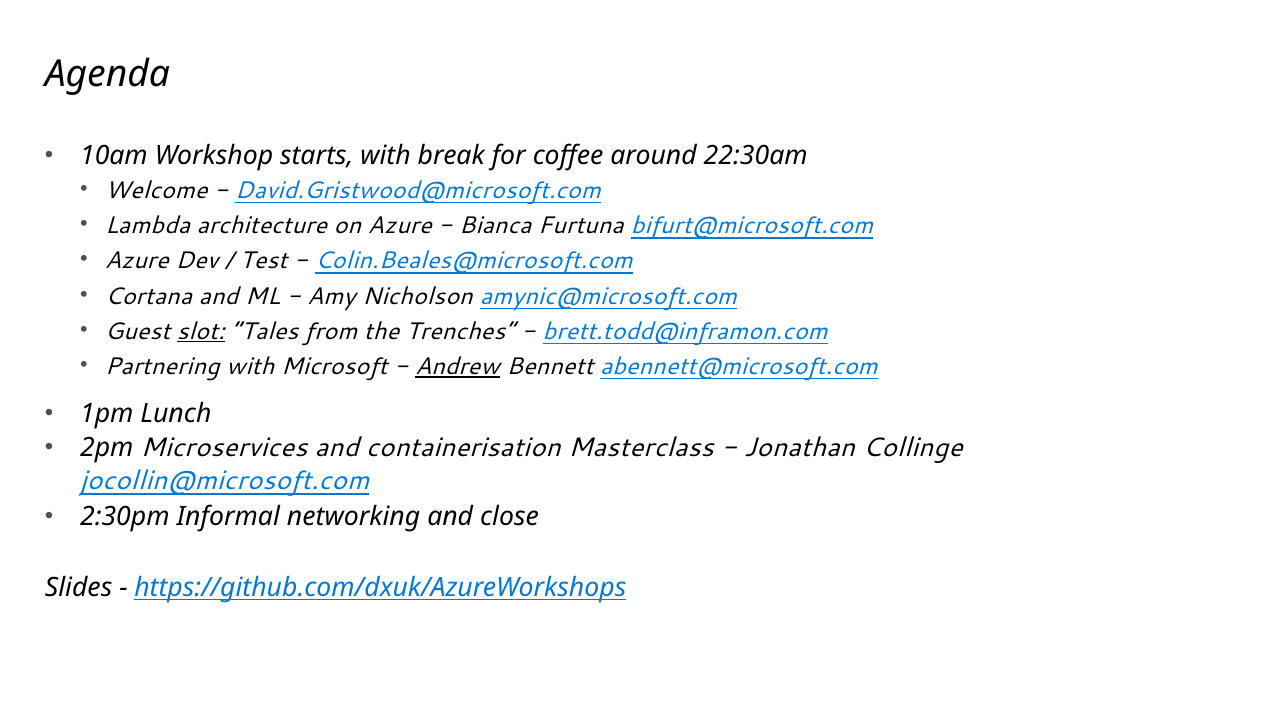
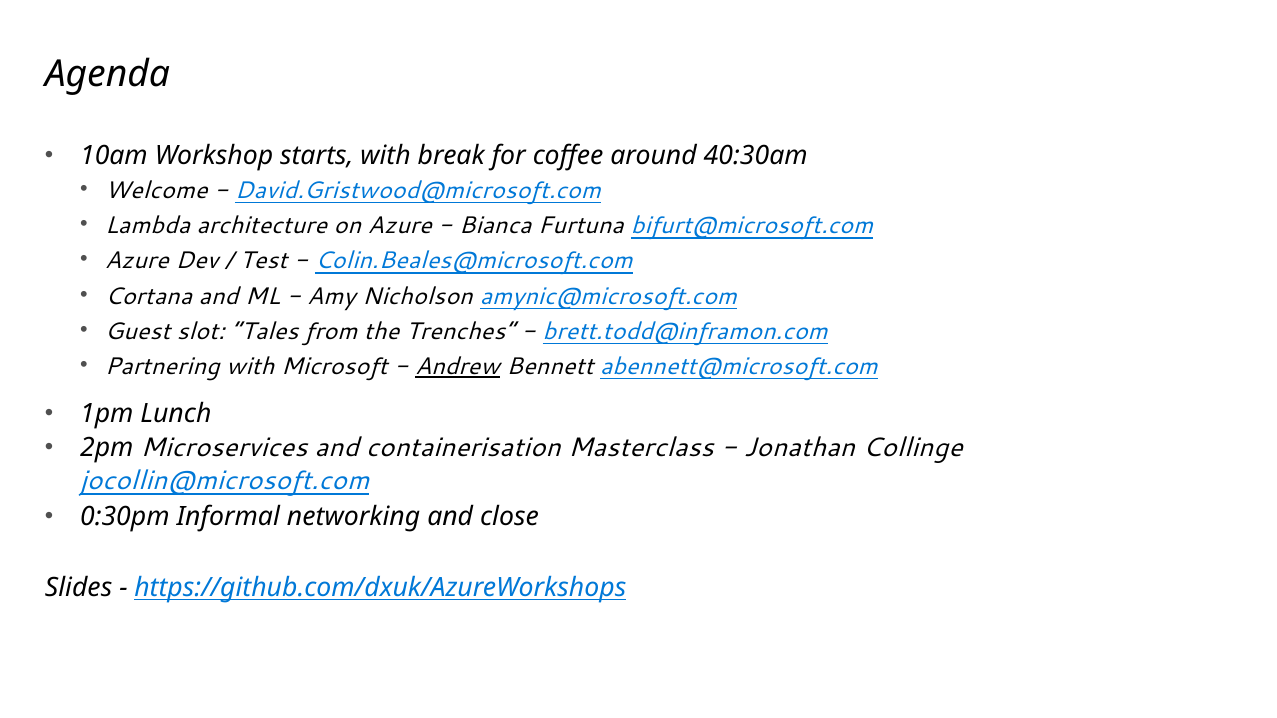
22:30am: 22:30am -> 40:30am (756, 155)
slot underline: present -> none (201, 332)
2:30pm: 2:30pm -> 0:30pm (125, 516)
